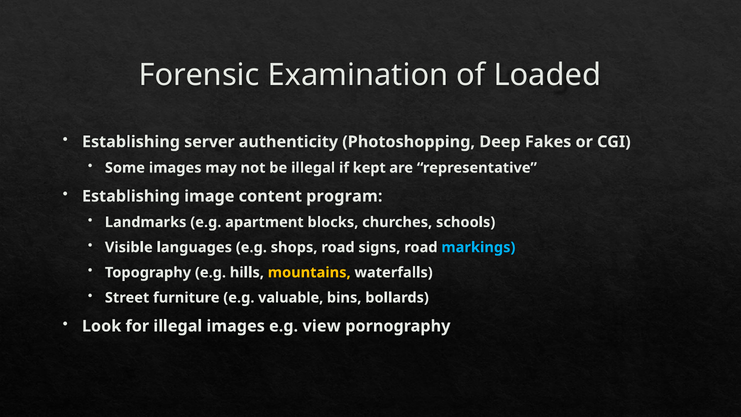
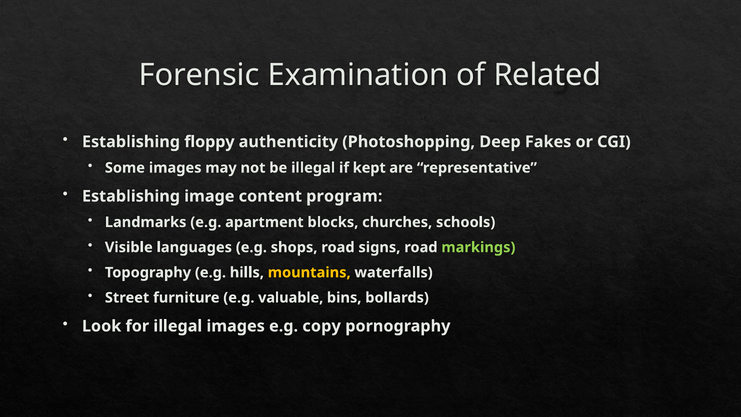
Loaded: Loaded -> Related (547, 75)
server: server -> floppy (209, 142)
markings colour: light blue -> light green (478, 247)
view: view -> copy (322, 326)
